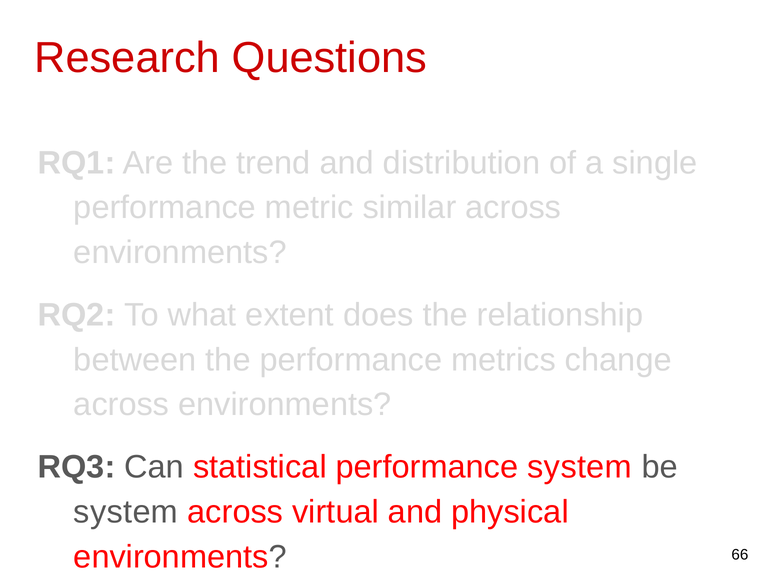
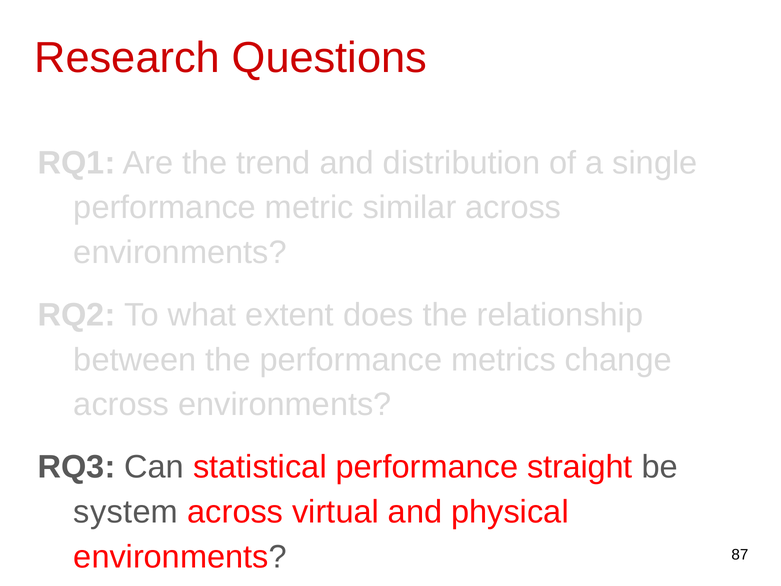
performance system: system -> straight (580, 467)
66: 66 -> 87 (740, 555)
